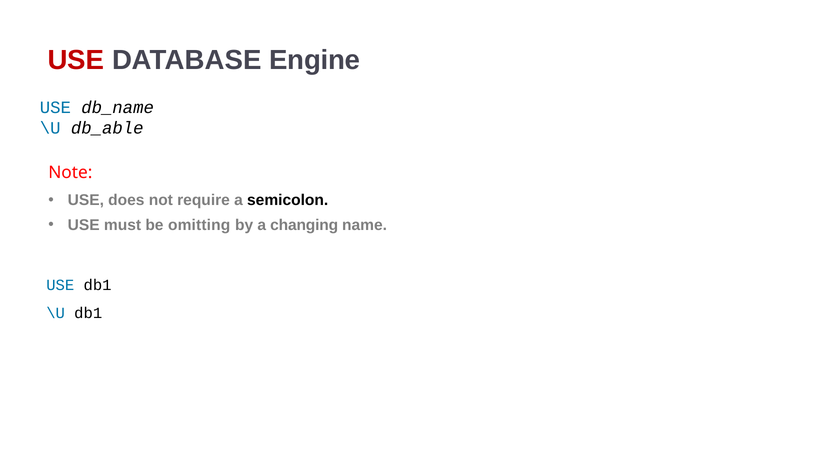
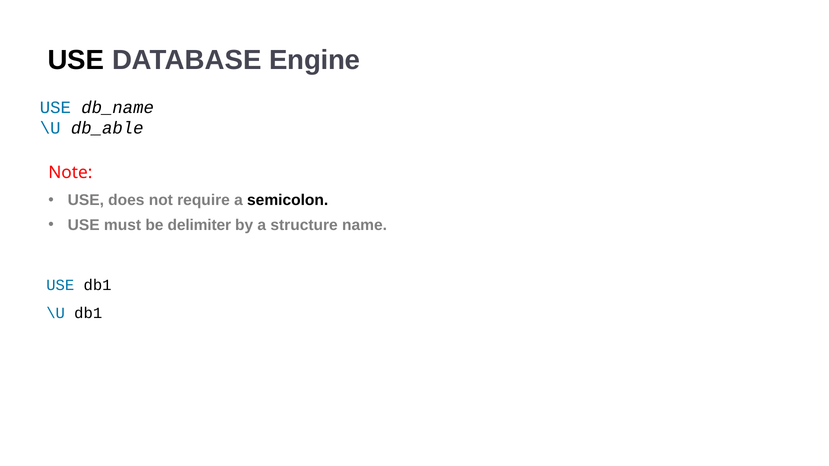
USE colour: red -> black (76, 60)
omitting: omitting -> delimiter (199, 225)
changing: changing -> structure (304, 225)
